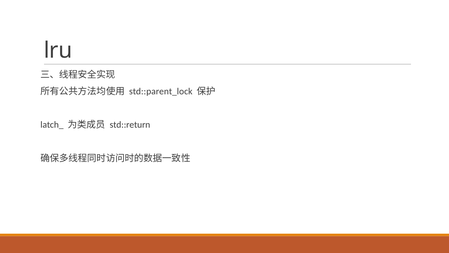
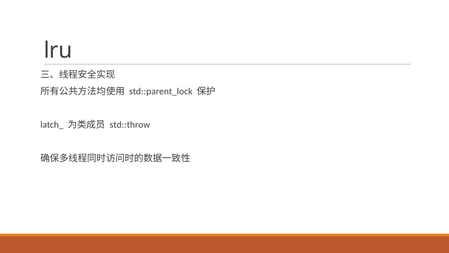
std::return: std::return -> std::throw (130, 125)
